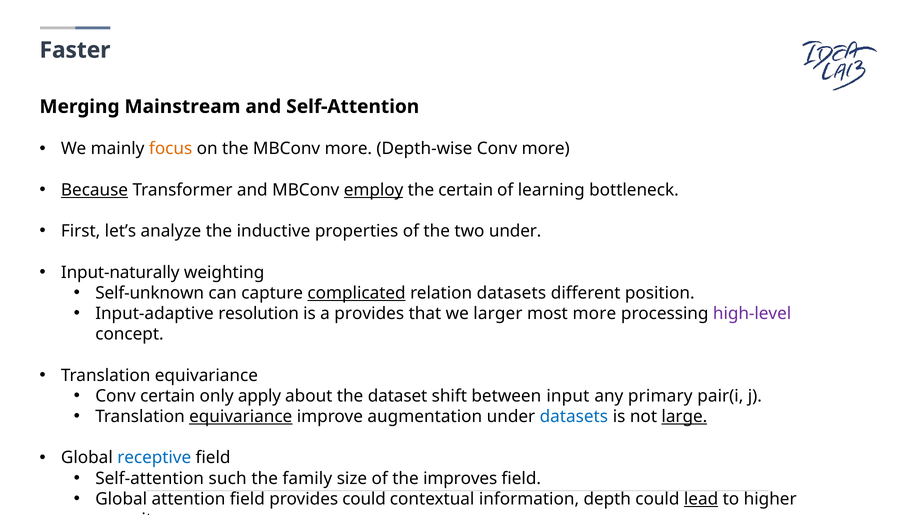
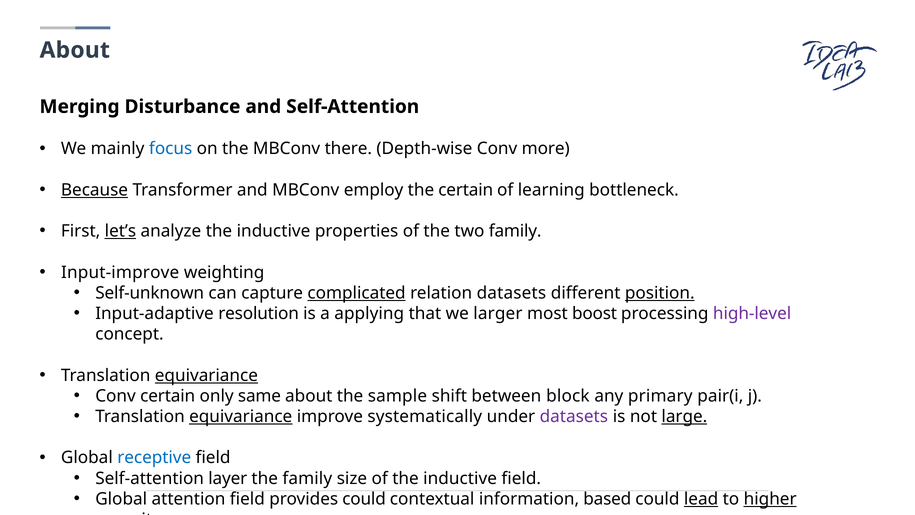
Faster: Faster -> About (75, 50)
Mainstream: Mainstream -> Disturbance (182, 107)
focus colour: orange -> blue (171, 149)
MBConv more: more -> there (348, 149)
employ underline: present -> none (374, 190)
let’s underline: none -> present (120, 231)
two under: under -> family (515, 231)
Input-naturally: Input-naturally -> Input-improve (120, 272)
position underline: none -> present (660, 293)
a provides: provides -> applying (369, 313)
most more: more -> boost (595, 313)
equivariance underline: none -> present (206, 375)
apply: apply -> same (260, 396)
dataset: dataset -> sample (397, 396)
input: input -> block (568, 396)
augmentation: augmentation -> systematically (425, 416)
datasets colour: blue -> purple (574, 416)
such: such -> layer (228, 478)
of the improves: improves -> inductive (460, 478)
depth: depth -> based (607, 499)
higher underline: none -> present (770, 499)
